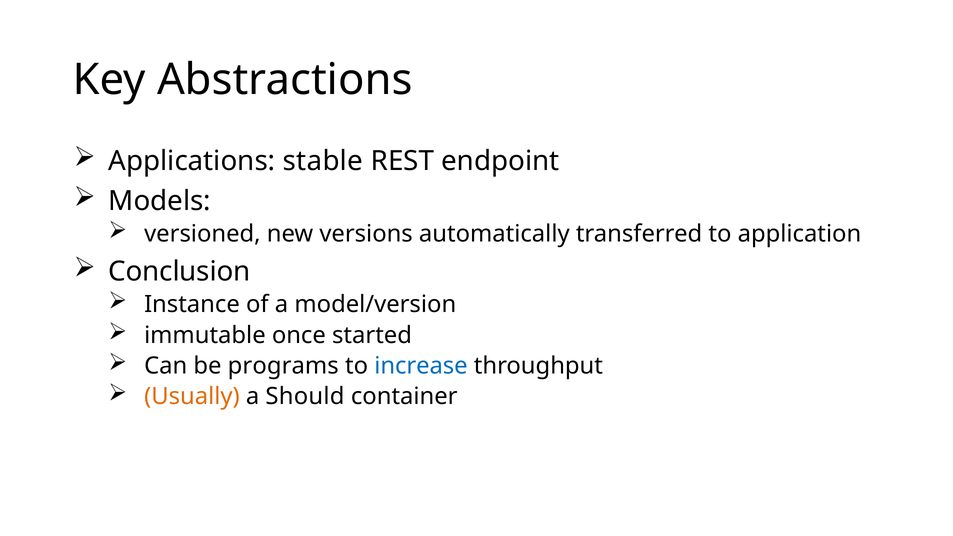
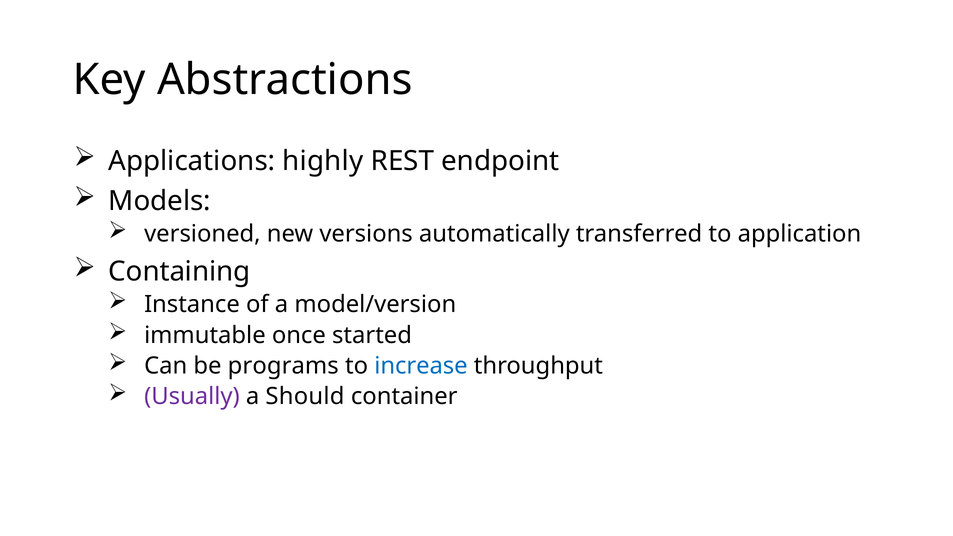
stable: stable -> highly (323, 161)
Conclusion: Conclusion -> Containing (179, 272)
Usually colour: orange -> purple (192, 397)
